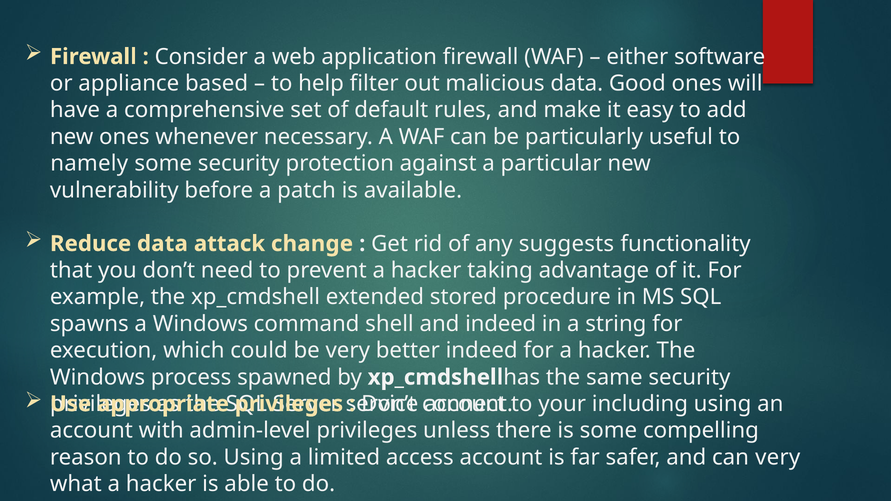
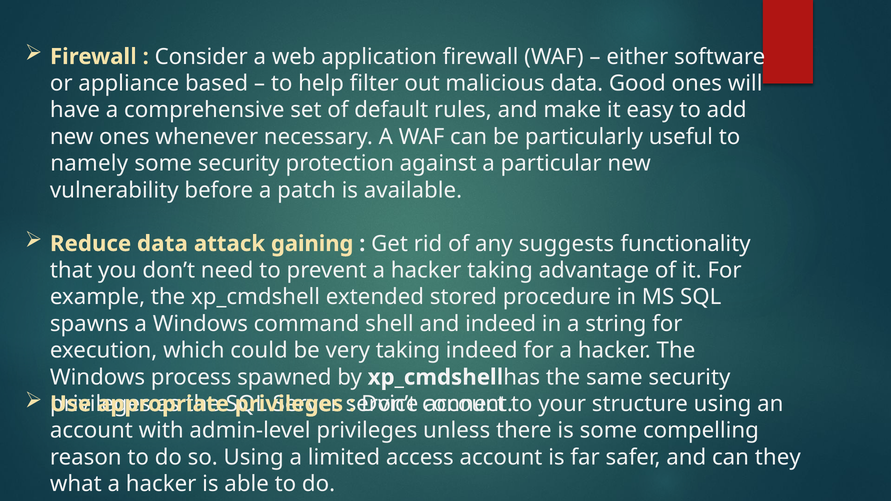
change: change -> gaining (312, 244)
very better: better -> taking (408, 351)
including: including -> structure (640, 404)
can very: very -> they (778, 457)
